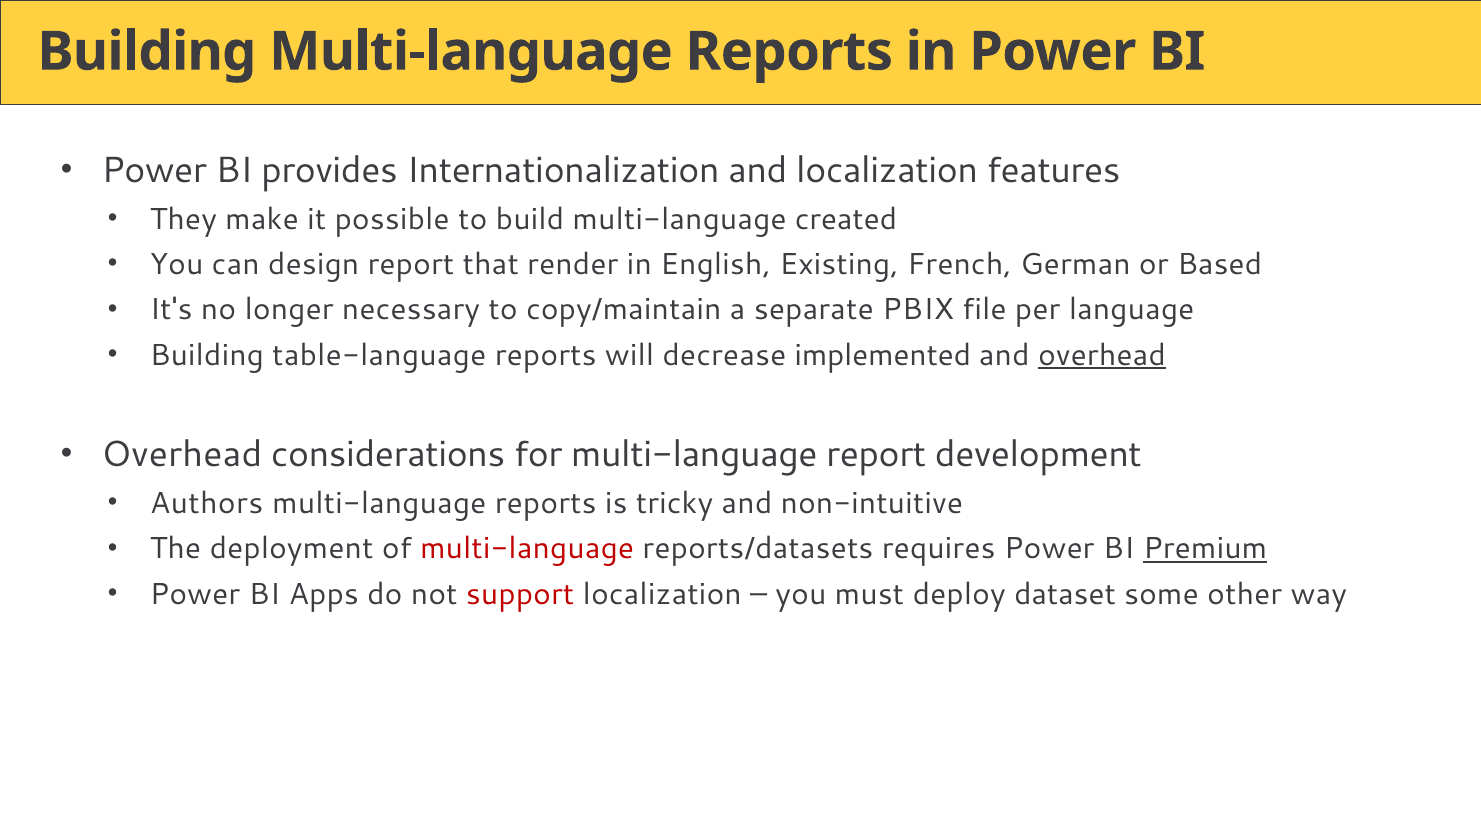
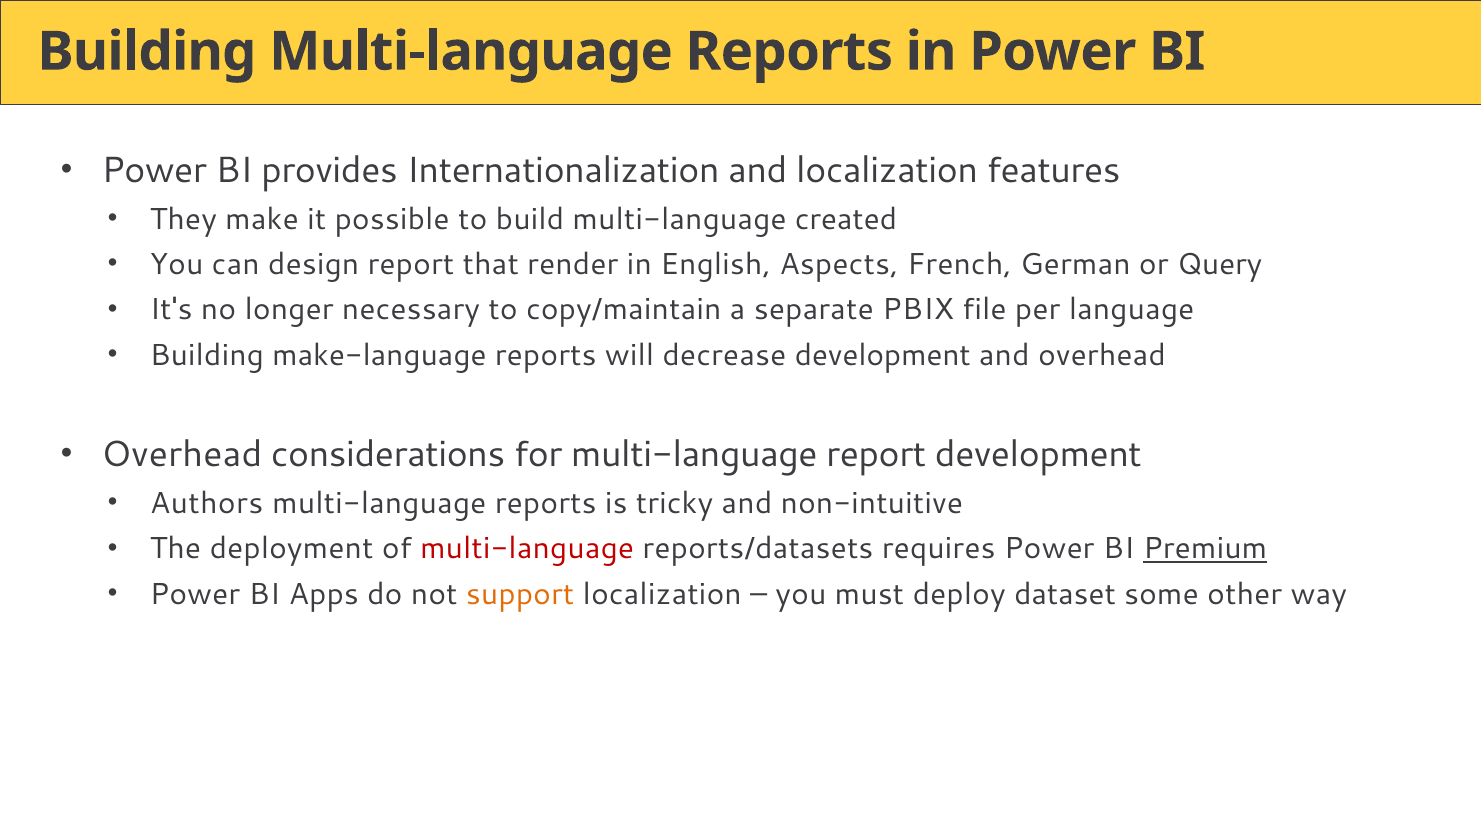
Existing: Existing -> Aspects (839, 265)
Based: Based -> Query (1220, 265)
table-language: table-language -> make-language (379, 355)
decrease implemented: implemented -> development (883, 355)
overhead underline: present -> none (1102, 355)
support colour: red -> orange (520, 594)
